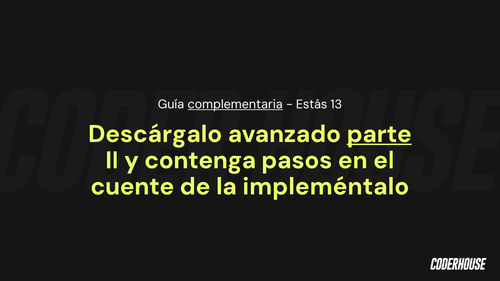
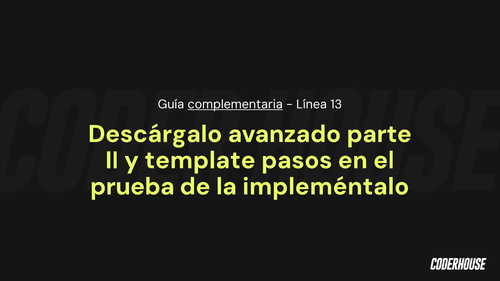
Estás: Estás -> Línea (312, 104)
parte underline: present -> none (379, 134)
contenga: contenga -> template (200, 160)
cuente: cuente -> prueba (132, 187)
